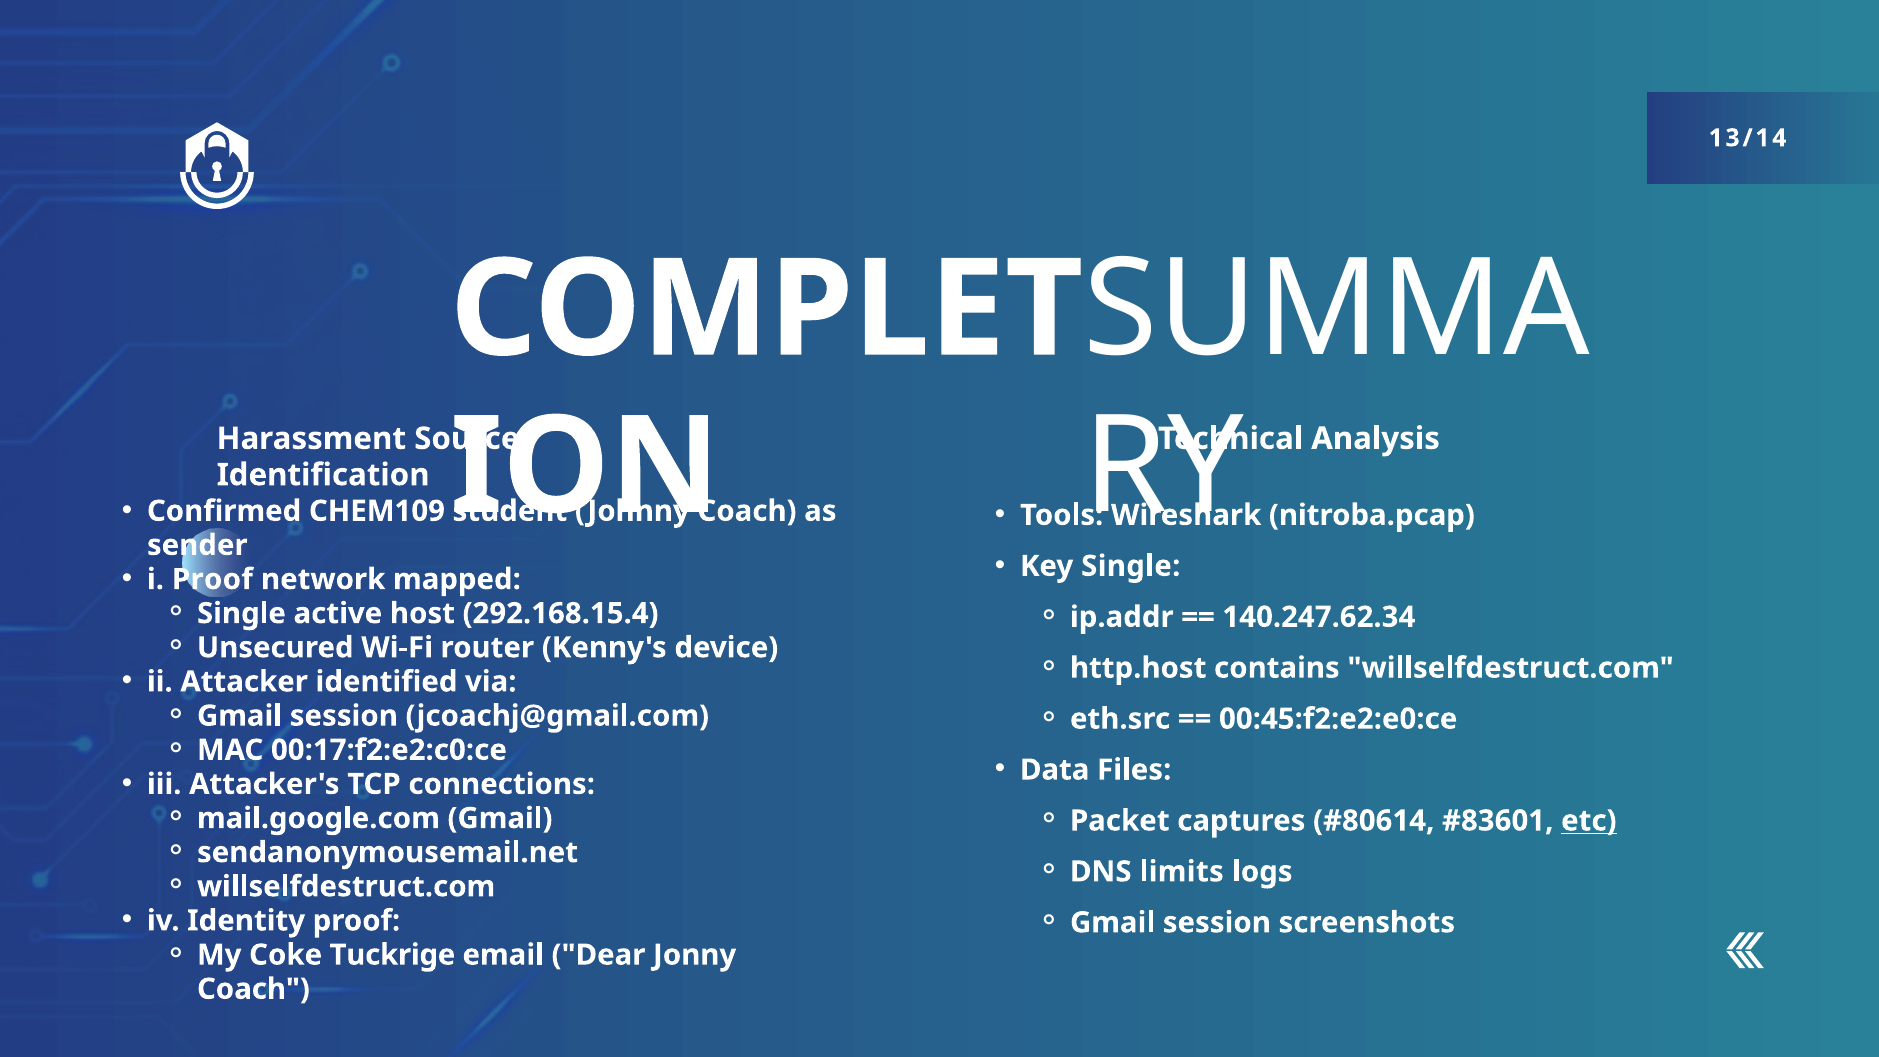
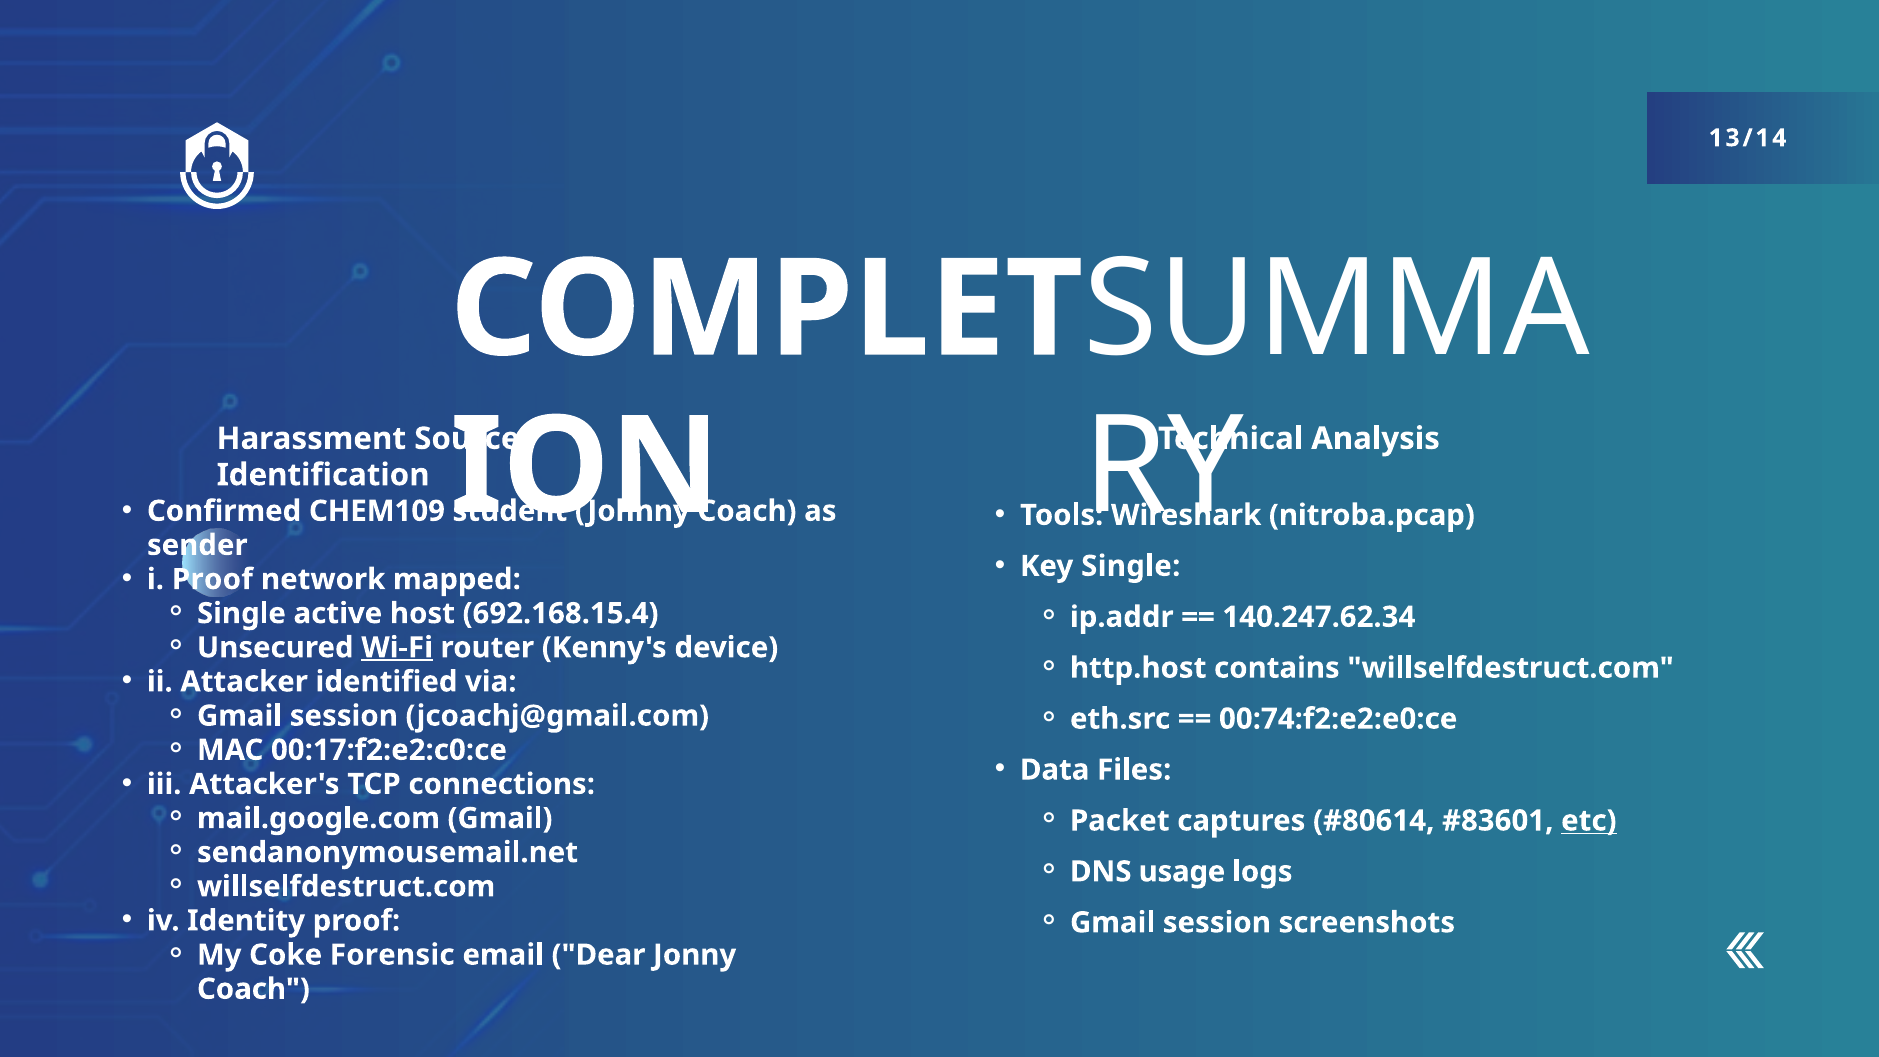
292.168.15.4: 292.168.15.4 -> 692.168.15.4 (561, 613)
Wi-Fi underline: none -> present (397, 648)
00:45:f2:e2:e0:ce: 00:45:f2:e2:e0:ce -> 00:74:f2:e2:e0:ce (1338, 719)
limits: limits -> usage (1182, 872)
Tuckrige: Tuckrige -> Forensic (392, 955)
